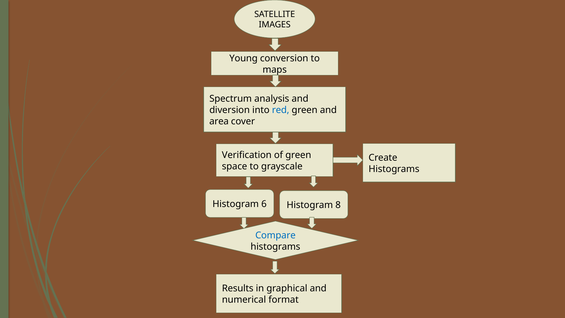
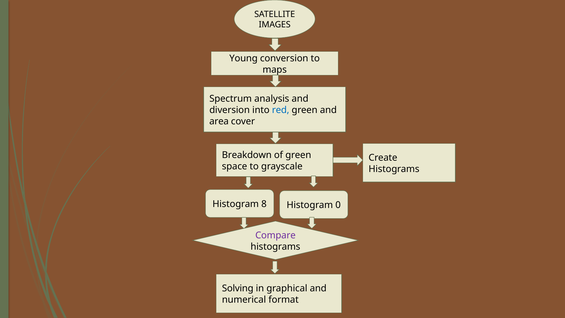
Verification: Verification -> Breakdown (247, 155)
6: 6 -> 8 (264, 204)
8: 8 -> 0 (338, 205)
Compare colour: blue -> purple (275, 235)
Results: Results -> Solving (238, 288)
